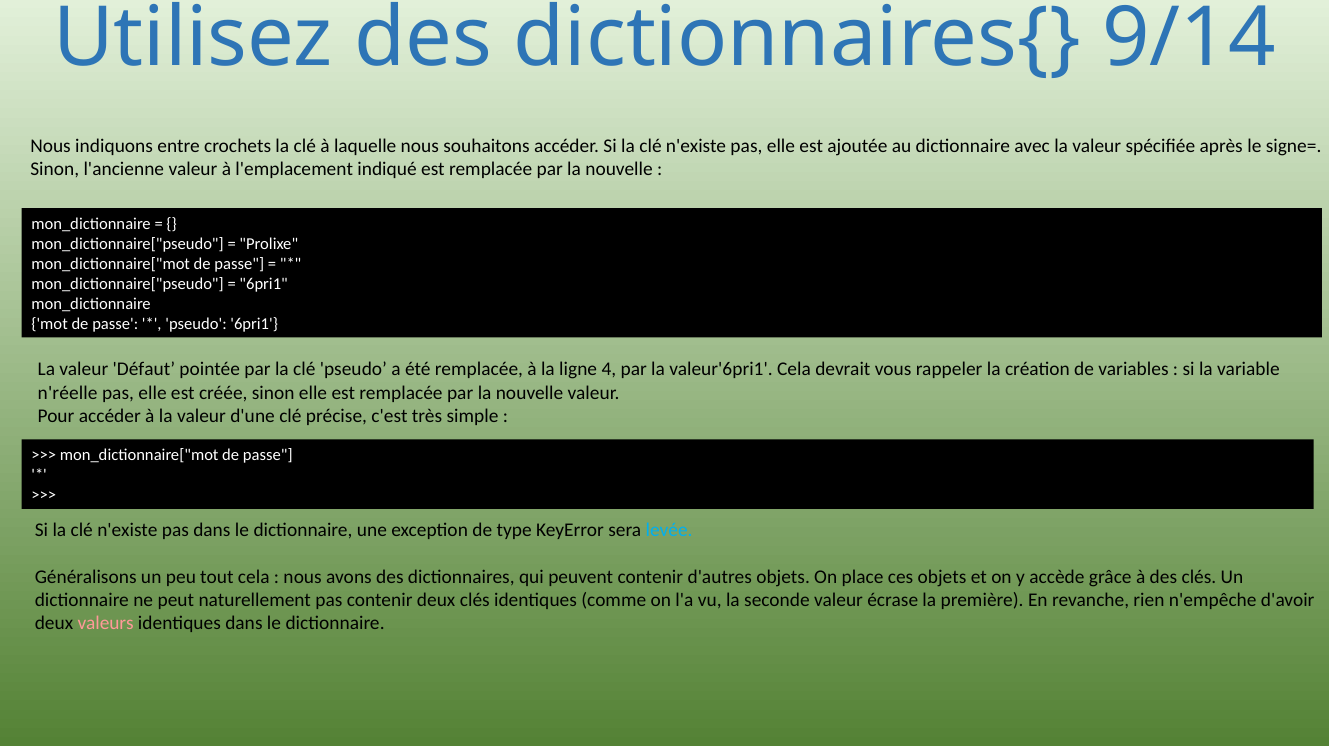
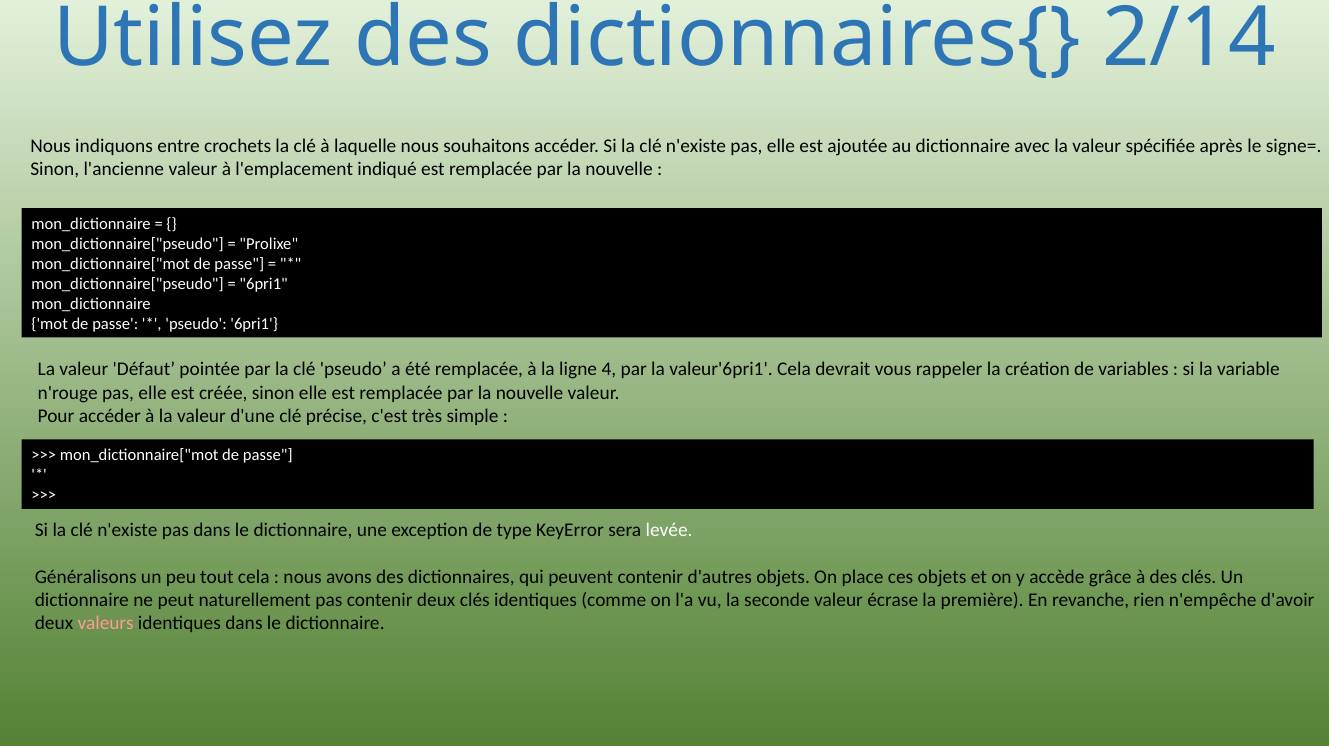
9/14: 9/14 -> 2/14 (1189, 38)
n'réelle: n'réelle -> n'rouge (68, 393)
levée colour: light blue -> white (669, 531)
